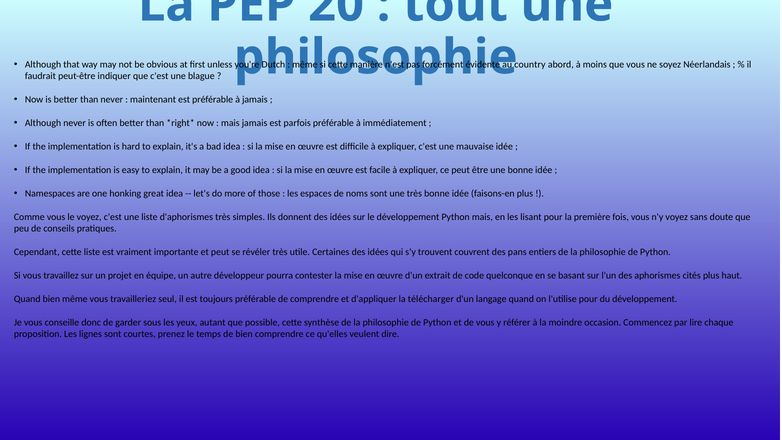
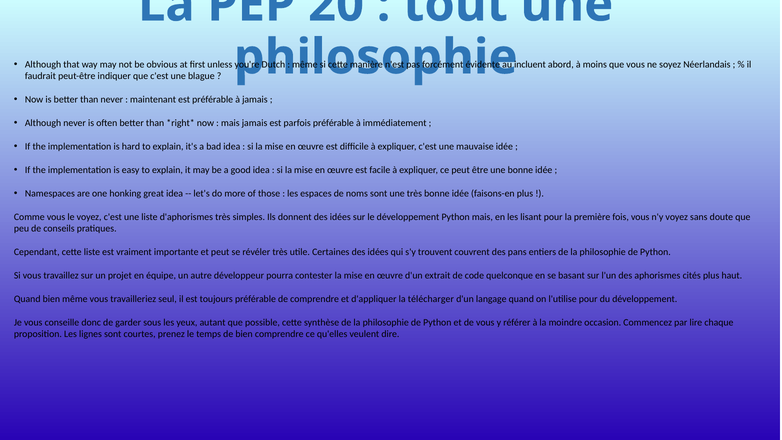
country: country -> incluent (530, 64)
